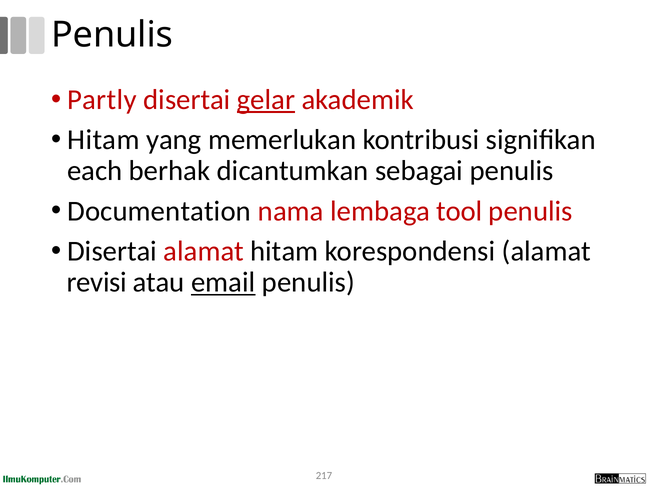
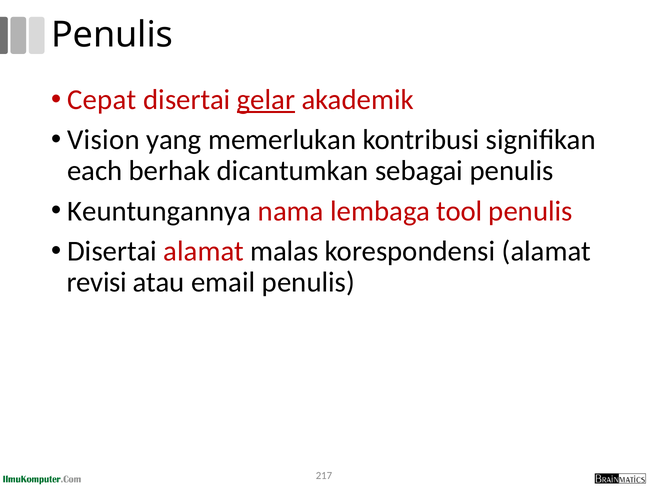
Partly: Partly -> Cepat (102, 100)
Hitam: Hitam -> Vision (103, 140)
Documentation: Documentation -> Keuntungannya (159, 211)
alamat hitam: hitam -> malas (284, 251)
email underline: present -> none (223, 282)
